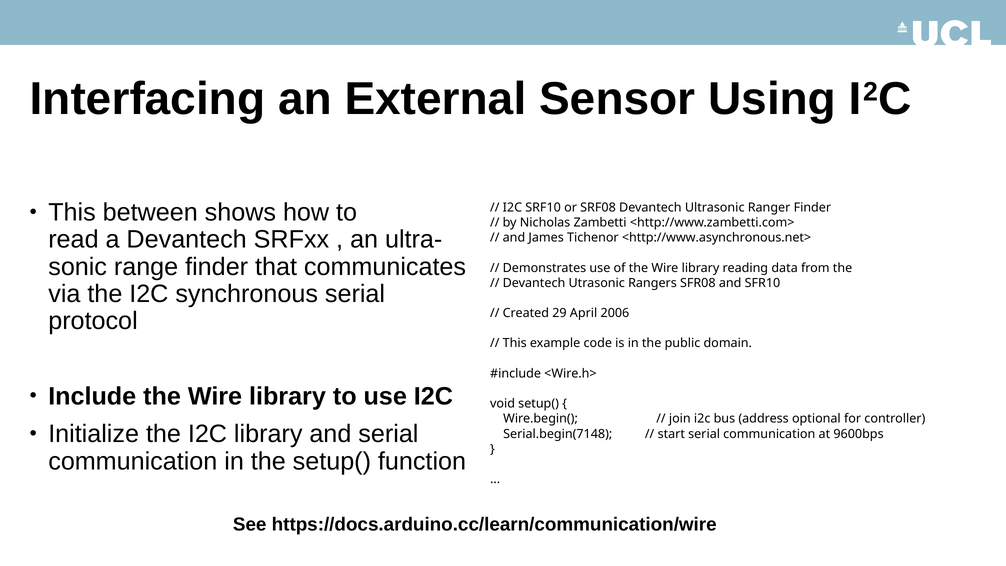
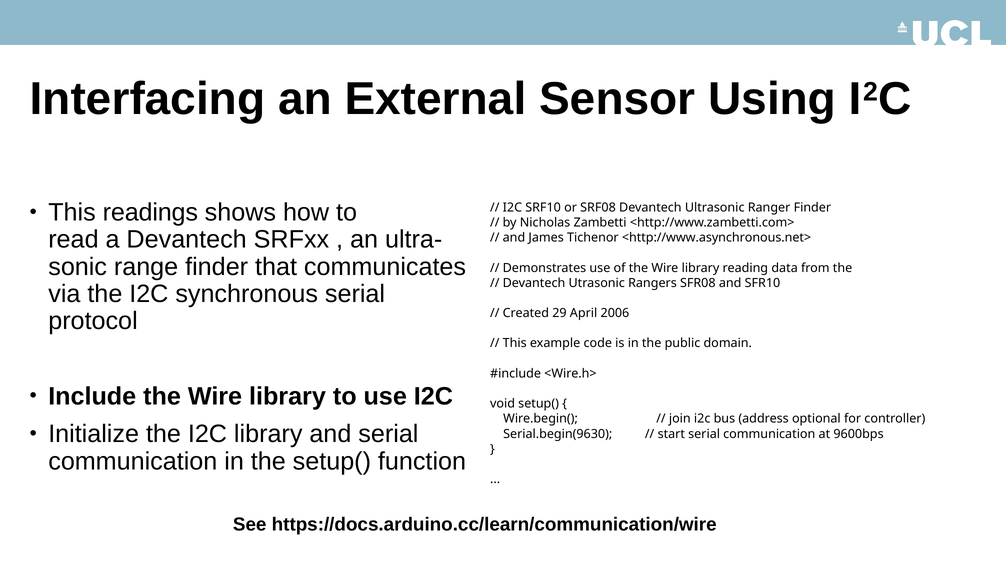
between: between -> readings (150, 212)
Serial.begin(7148: Serial.begin(7148 -> Serial.begin(9630 (558, 434)
